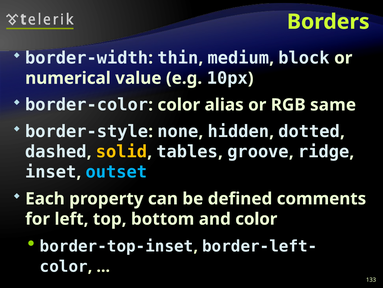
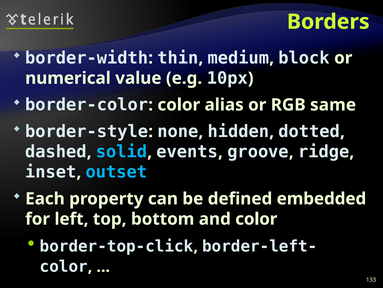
solid colour: yellow -> light blue (122, 151)
tables: tables -> events (187, 151)
comments: comments -> embedded (321, 198)
border-top-inset: border-top-inset -> border-top-click (117, 246)
